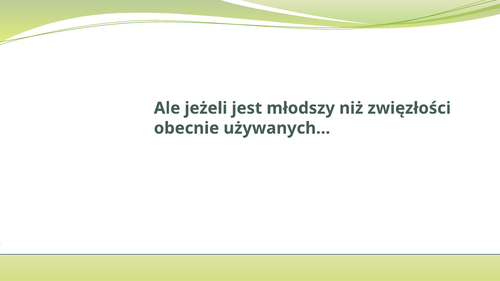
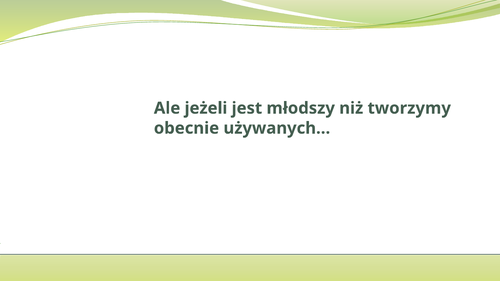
zwięzłości: zwięzłości -> tworzymy (409, 108)
